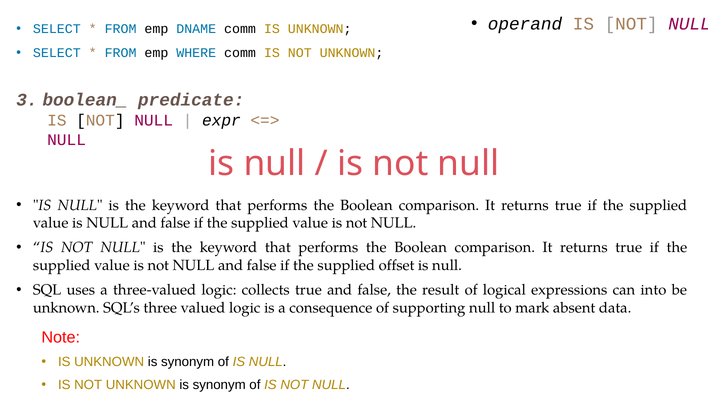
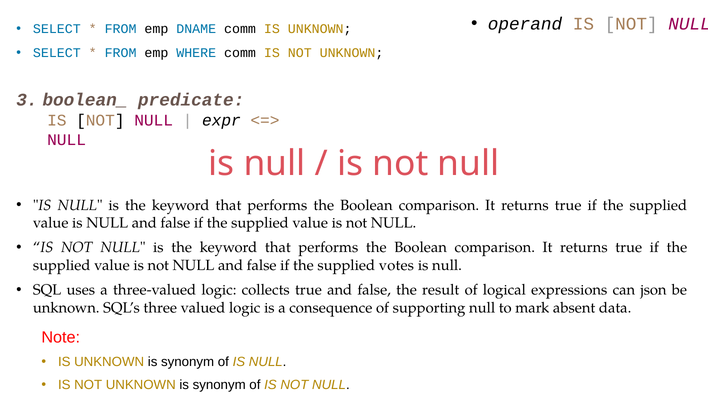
offset: offset -> votes (396, 265)
into: into -> json (653, 290)
